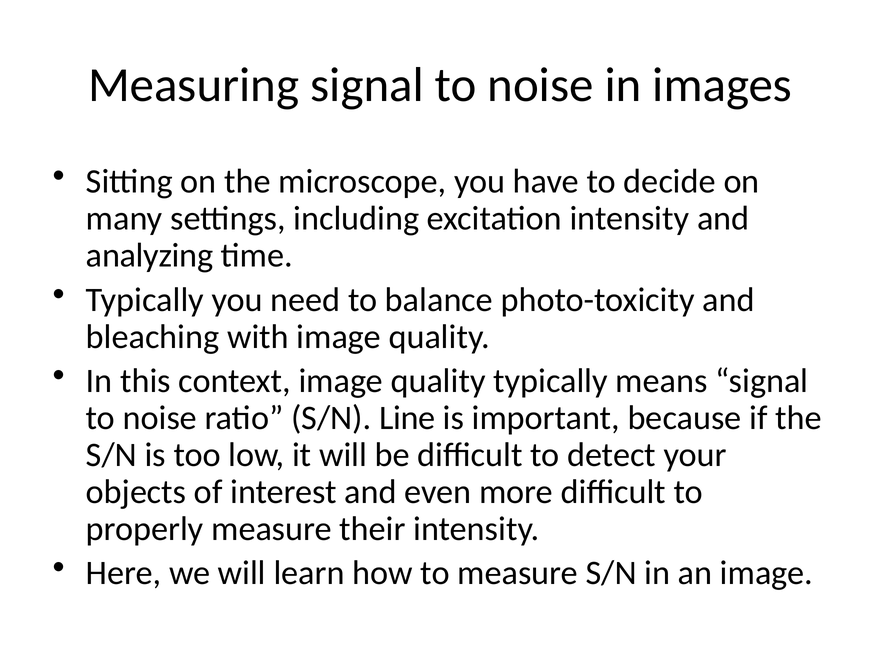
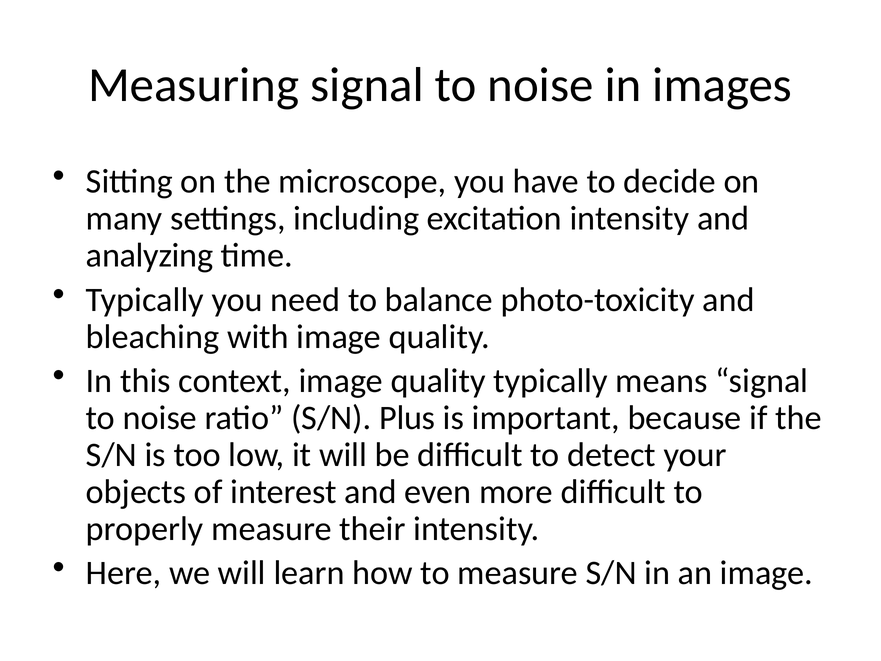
Line: Line -> Plus (407, 418)
